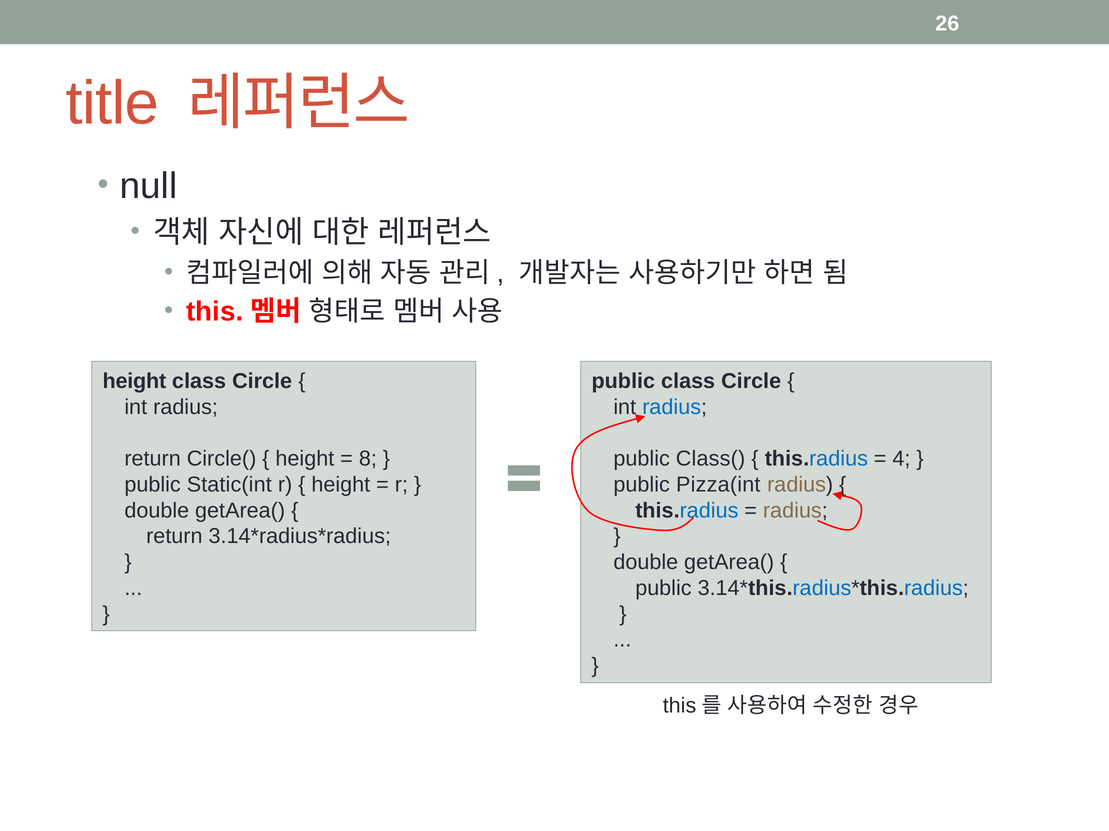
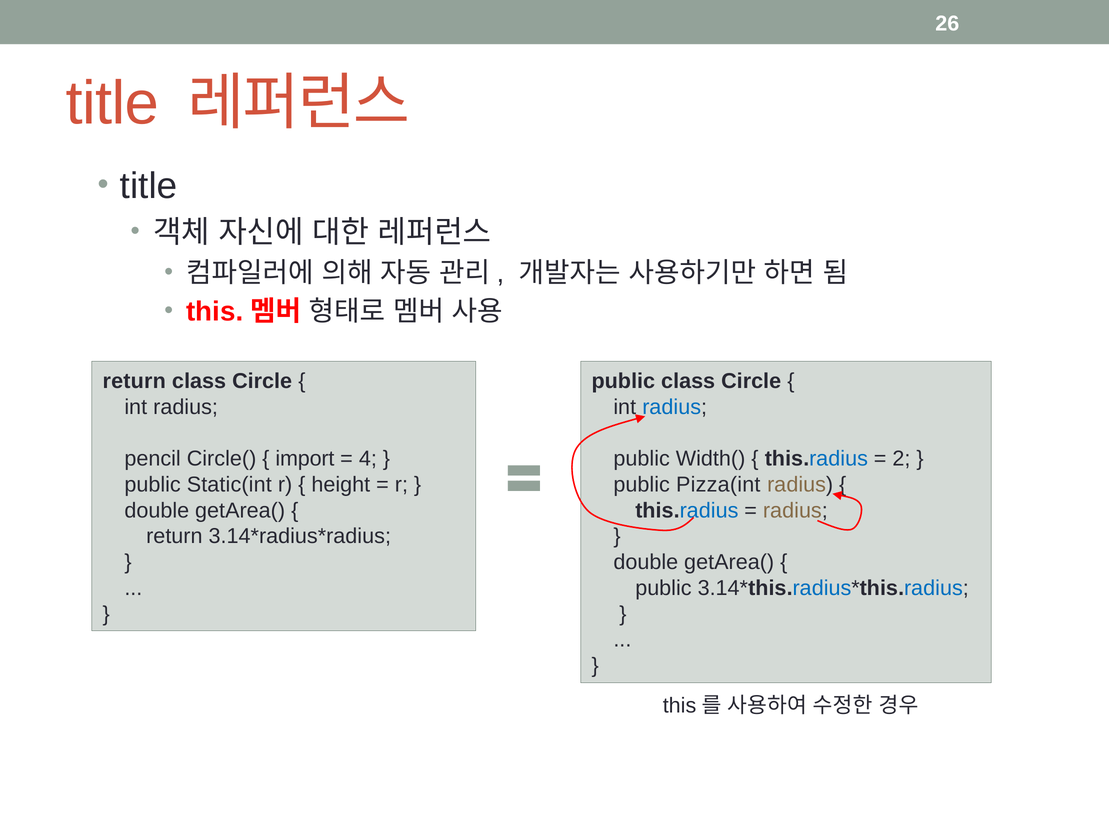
null: null -> title (149, 186)
height: height -> return (134, 382)
return: return -> pencil (153, 459)
height: height -> import (305, 459)
8: 8 -> 4 (368, 459)
Class(: Class( -> Width( (711, 459)
4: 4 -> 2 (901, 459)
